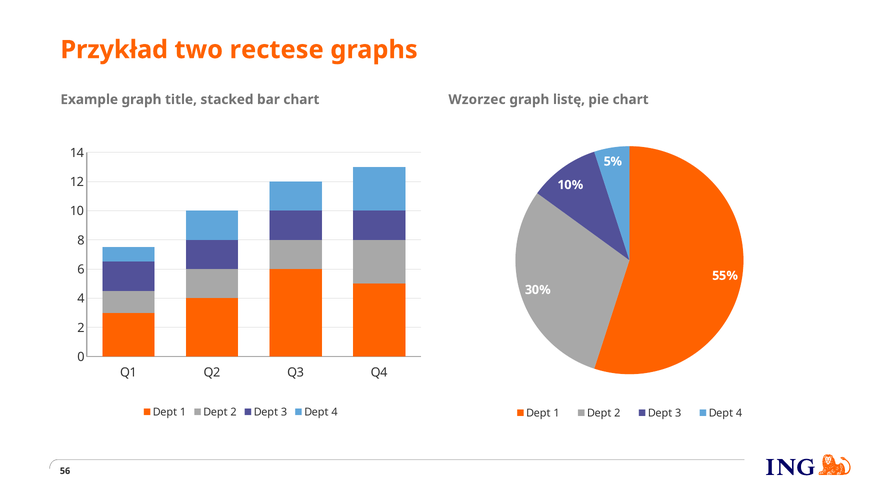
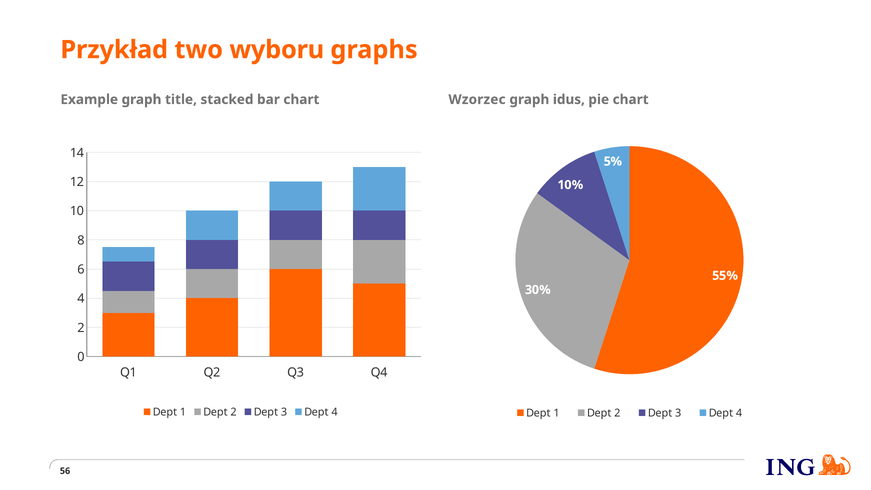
rectese: rectese -> wyboru (277, 50)
listę: listę -> idus (569, 100)
